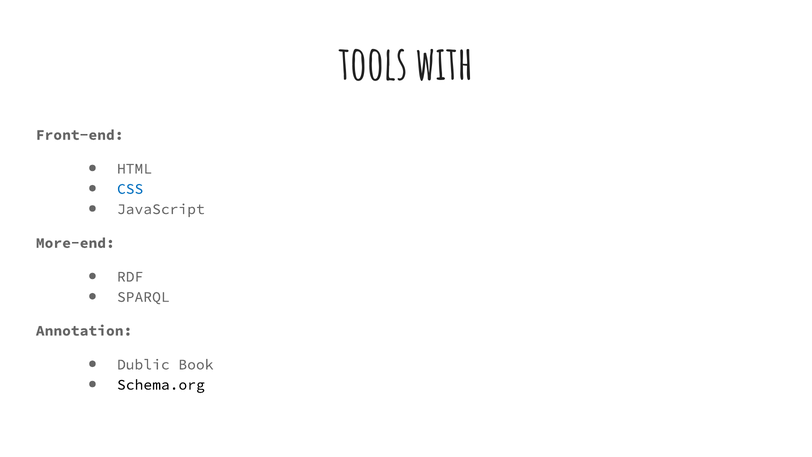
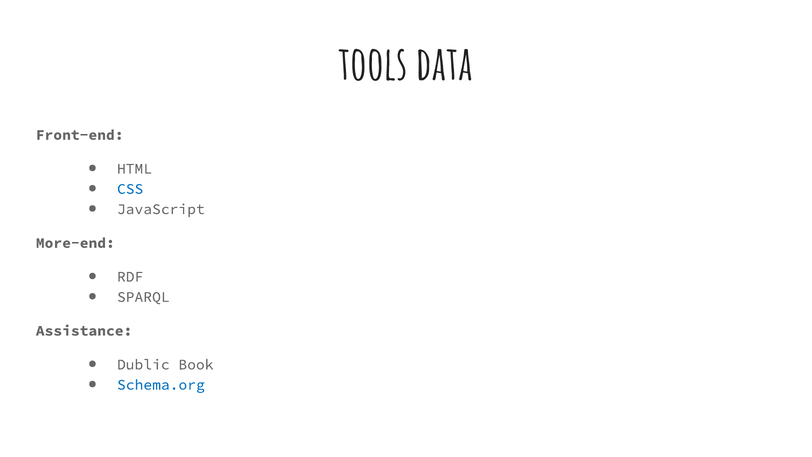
with: with -> data (444, 65)
Annotation: Annotation -> Assistance (84, 331)
Schema.org colour: black -> blue (161, 385)
